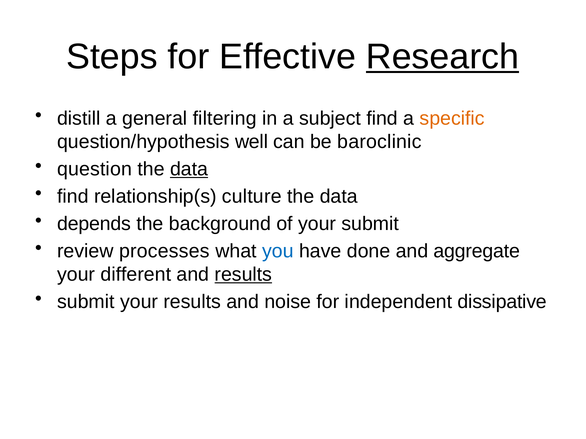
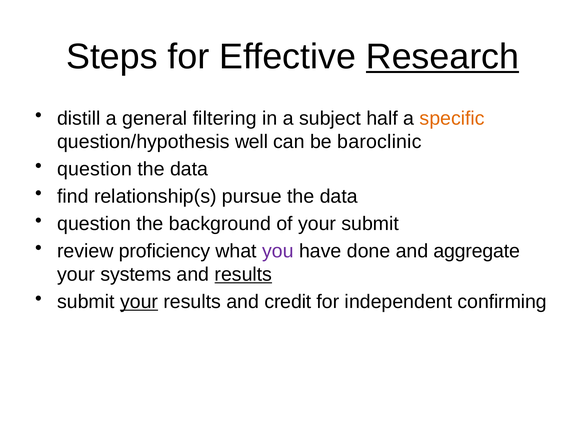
subject find: find -> half (382, 119)
data underline: present -> none (189, 169)
culture: culture -> pursue (252, 197)
depends: depends -> question (94, 224)
processes: processes -> proficiency (165, 251)
you colour: blue -> purple (278, 251)
different: different -> systems (136, 275)
your underline: none -> present (139, 302)
noise: noise -> credit (288, 302)
dissipative: dissipative -> confirming (502, 302)
